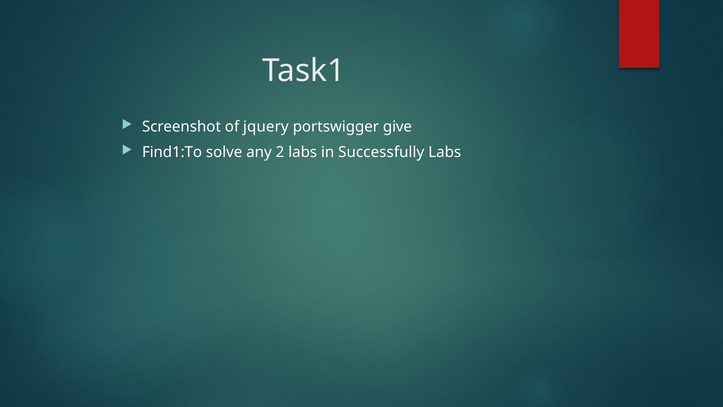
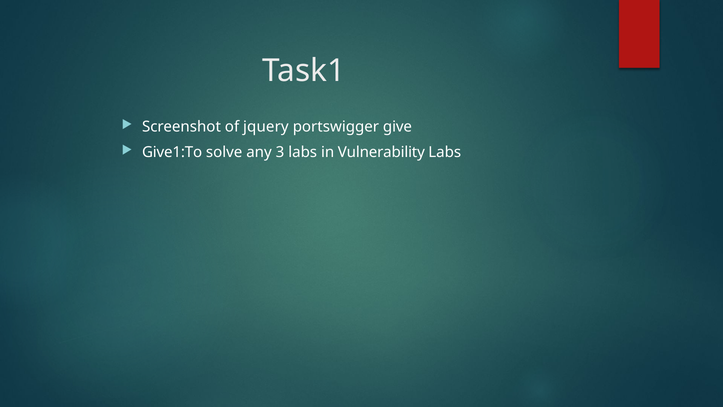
Find1:To: Find1:To -> Give1:To (172, 152)
2: 2 -> 3 (280, 152)
Successfully: Successfully -> Vulnerability (381, 152)
